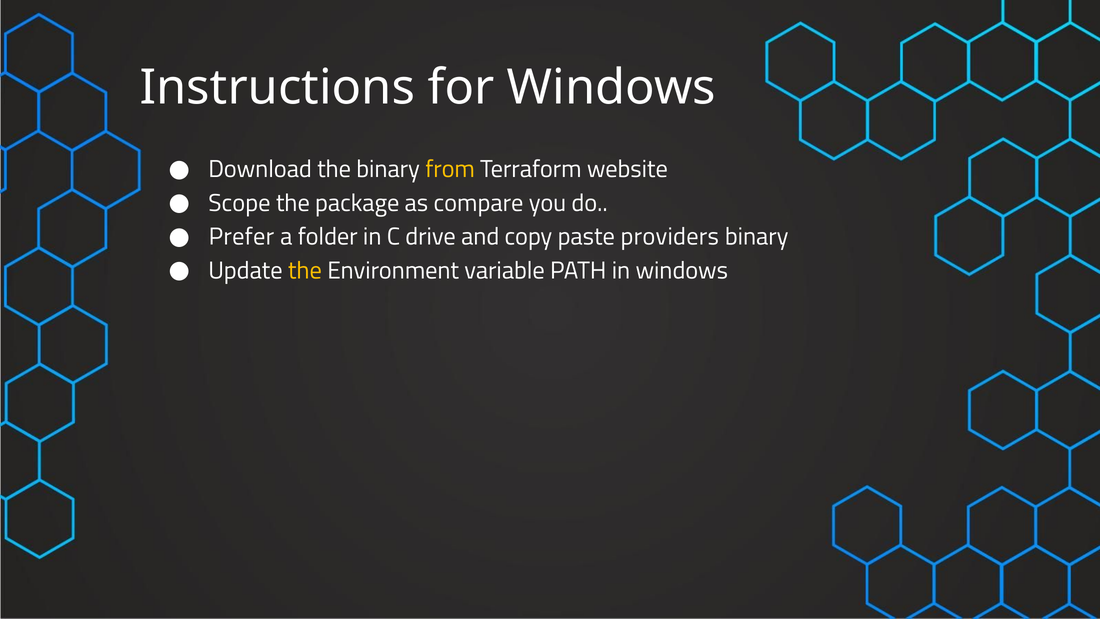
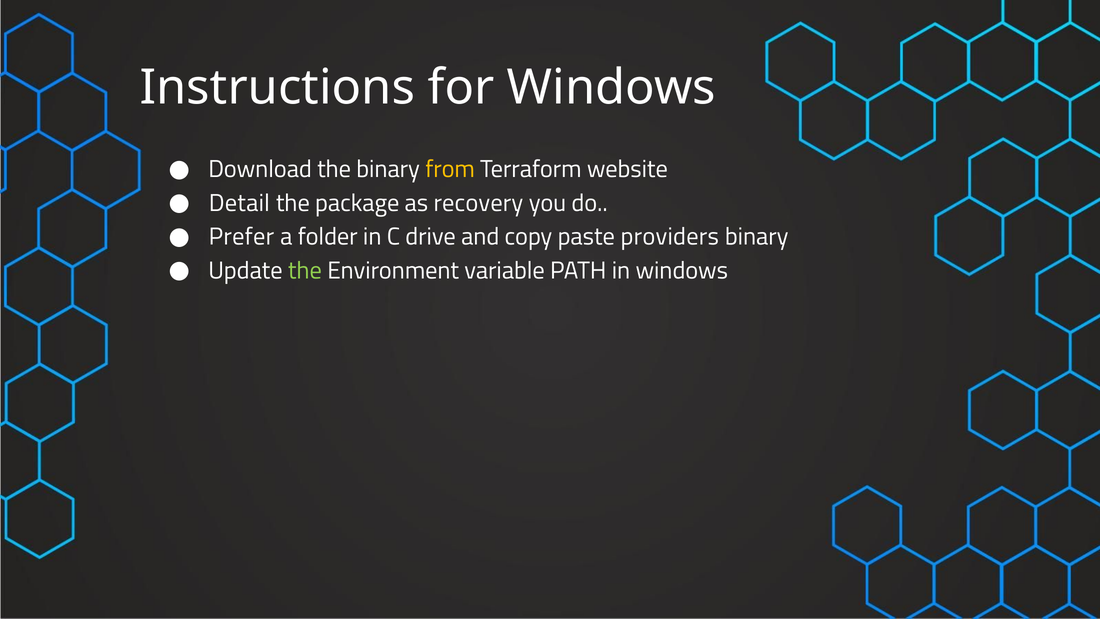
Scope: Scope -> Detail (239, 203)
compare: compare -> recovery (478, 203)
the colour: yellow -> light green (305, 270)
